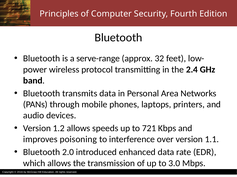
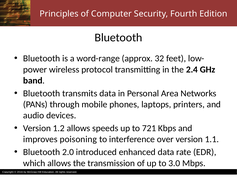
serve-range: serve-range -> word-range (98, 59)
